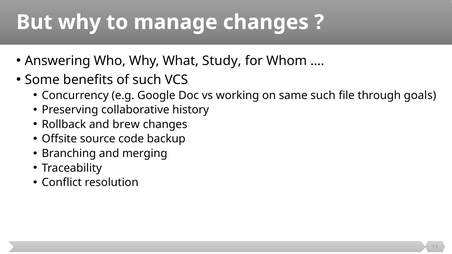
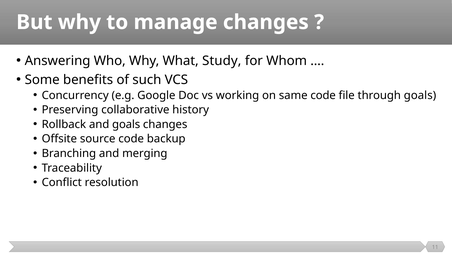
same such: such -> code (323, 95)
and brew: brew -> goals (126, 124)
